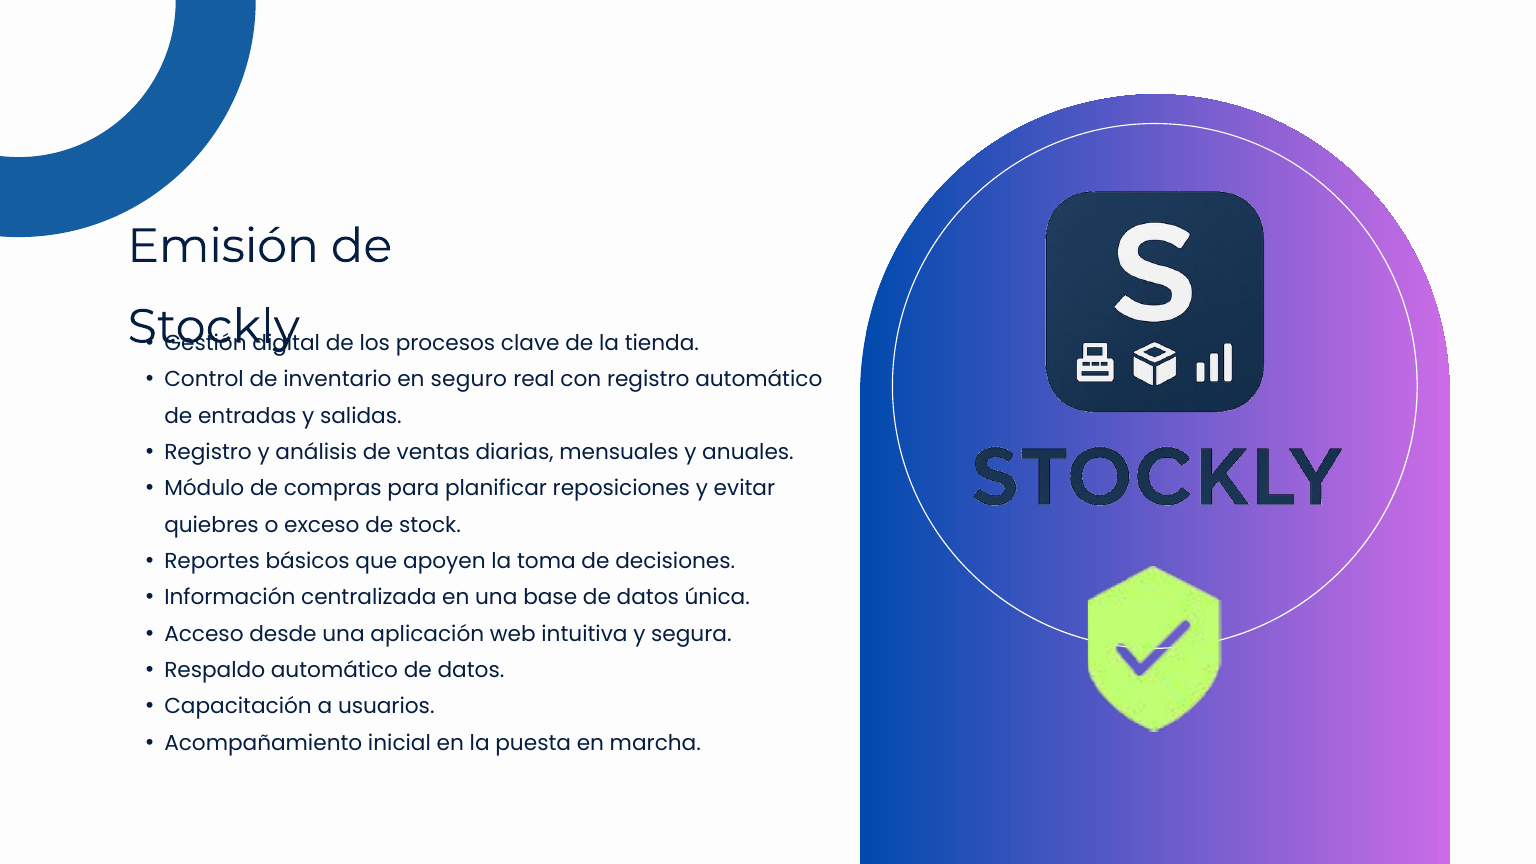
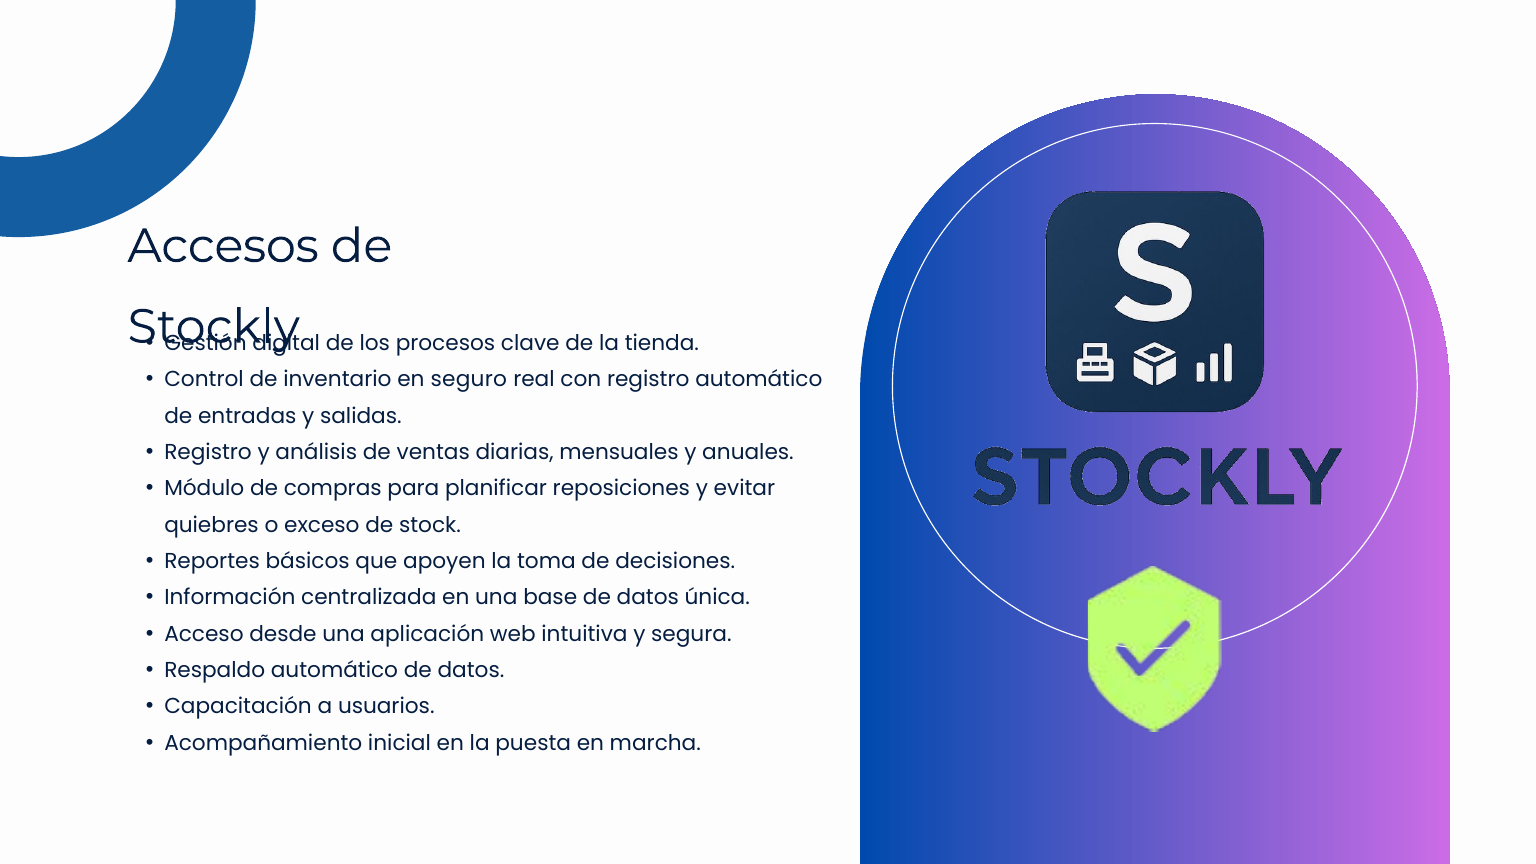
Emisión: Emisión -> Accesos (223, 246)
